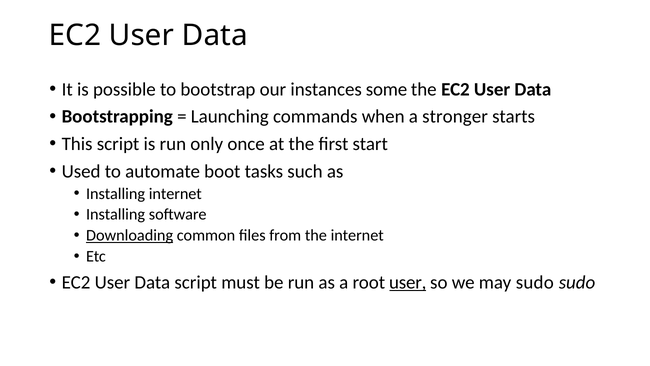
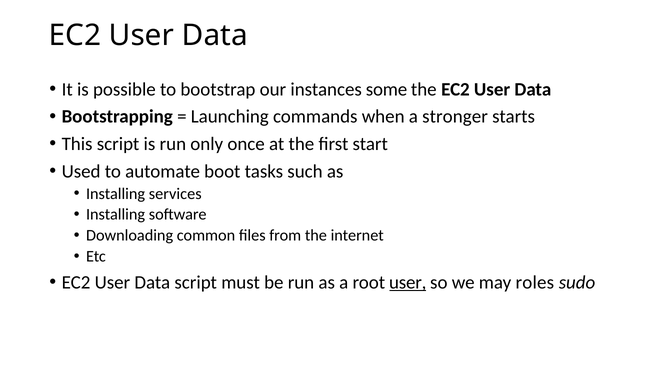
Installing internet: internet -> services (175, 193)
Downloading underline: present -> none (130, 235)
may sudo: sudo -> roles (535, 282)
